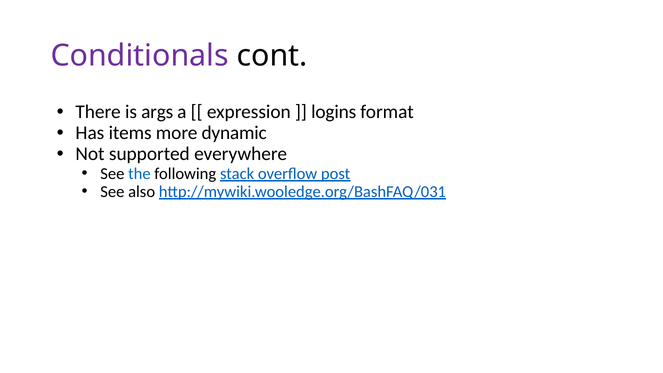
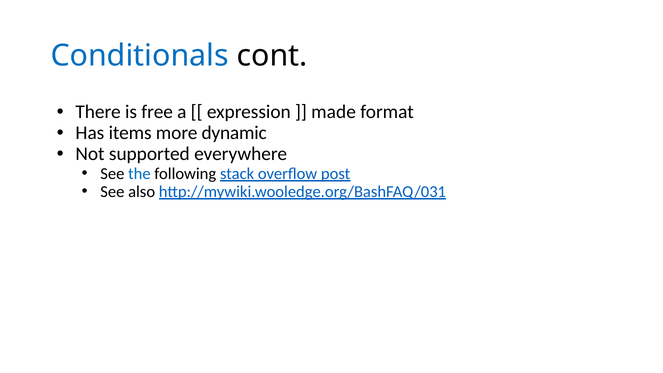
Conditionals colour: purple -> blue (140, 56)
args: args -> free (157, 112)
logins: logins -> made (334, 112)
